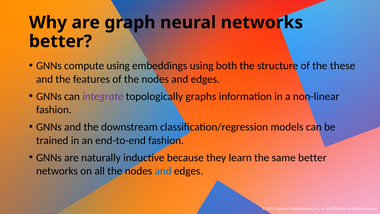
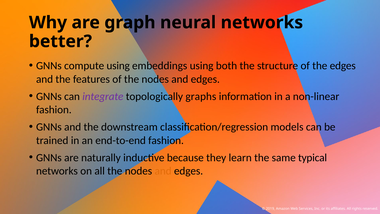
the these: these -> edges (343, 66)
same better: better -> typical (313, 157)
and colour: blue -> orange (163, 171)
